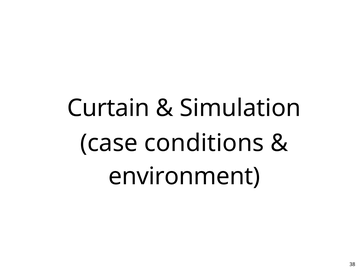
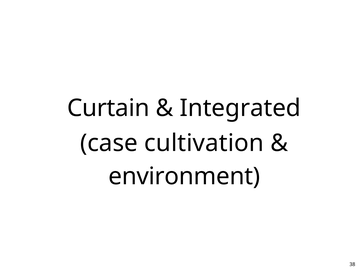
Simulation: Simulation -> Integrated (240, 108)
conditions: conditions -> cultivation (204, 143)
